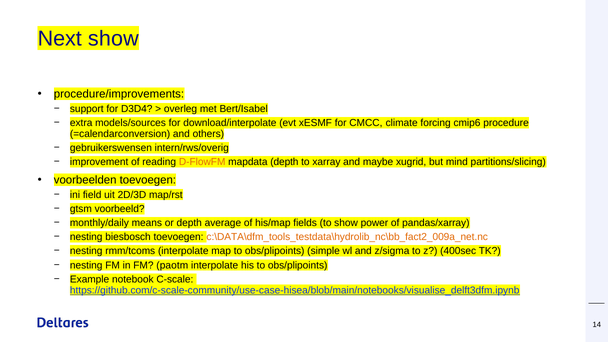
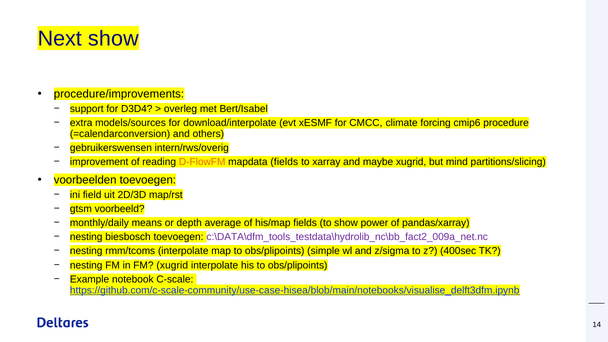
mapdata depth: depth -> fields (284, 162)
c:\DATA\dfm_tools_testdata\hydrolib_nc\bb_fact2_009a_net.nc colour: orange -> purple (347, 237)
FM paotm: paotm -> xugrid (172, 265)
